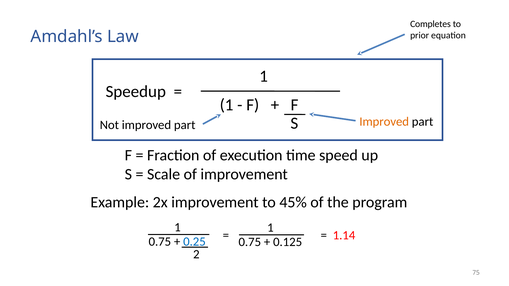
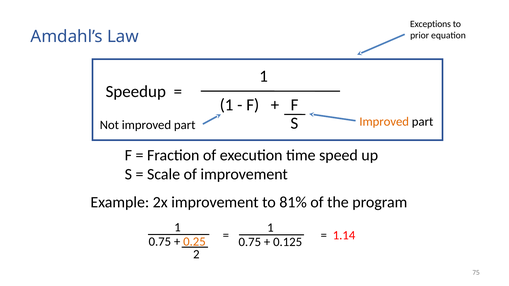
Completes: Completes -> Exceptions (430, 24)
45%: 45% -> 81% (293, 202)
0.25 colour: blue -> orange (194, 242)
